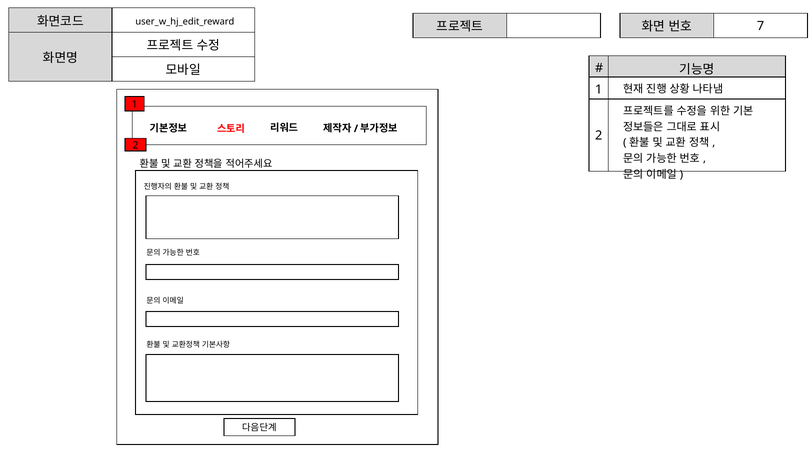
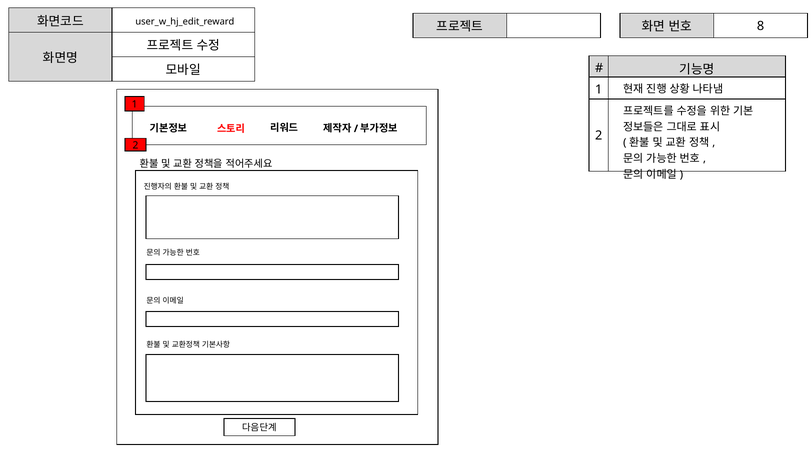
7: 7 -> 8 (761, 26)
